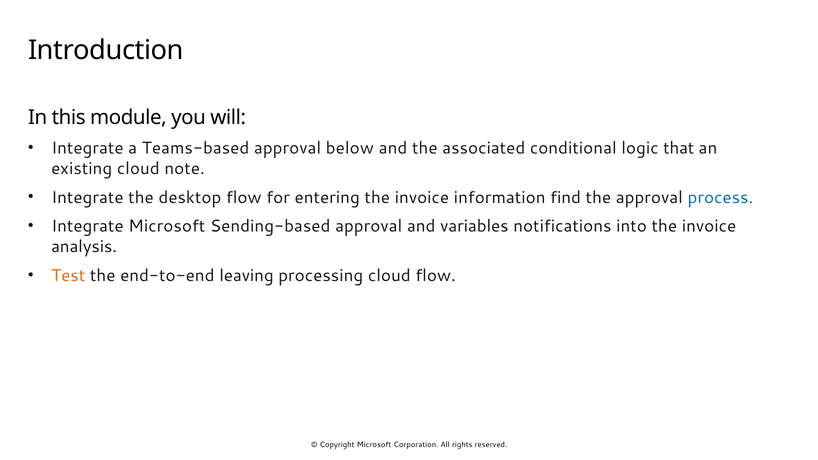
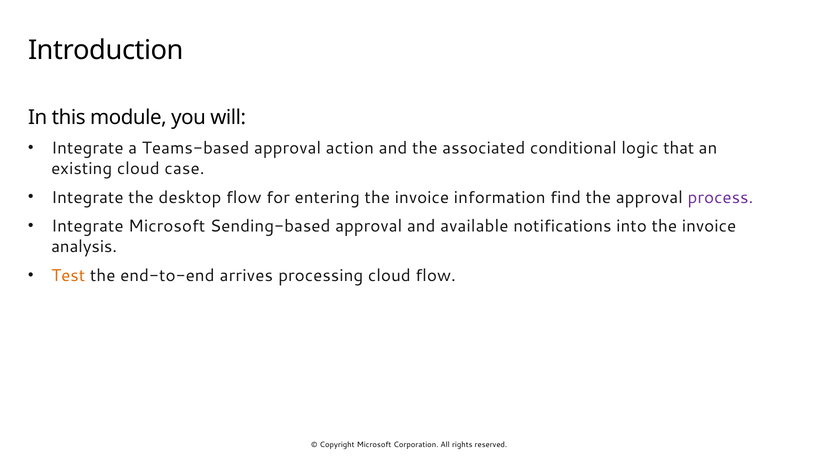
below: below -> action (350, 148)
note: note -> case (185, 169)
process colour: blue -> purple (720, 197)
variables: variables -> available (474, 226)
leaving: leaving -> arrives (246, 275)
